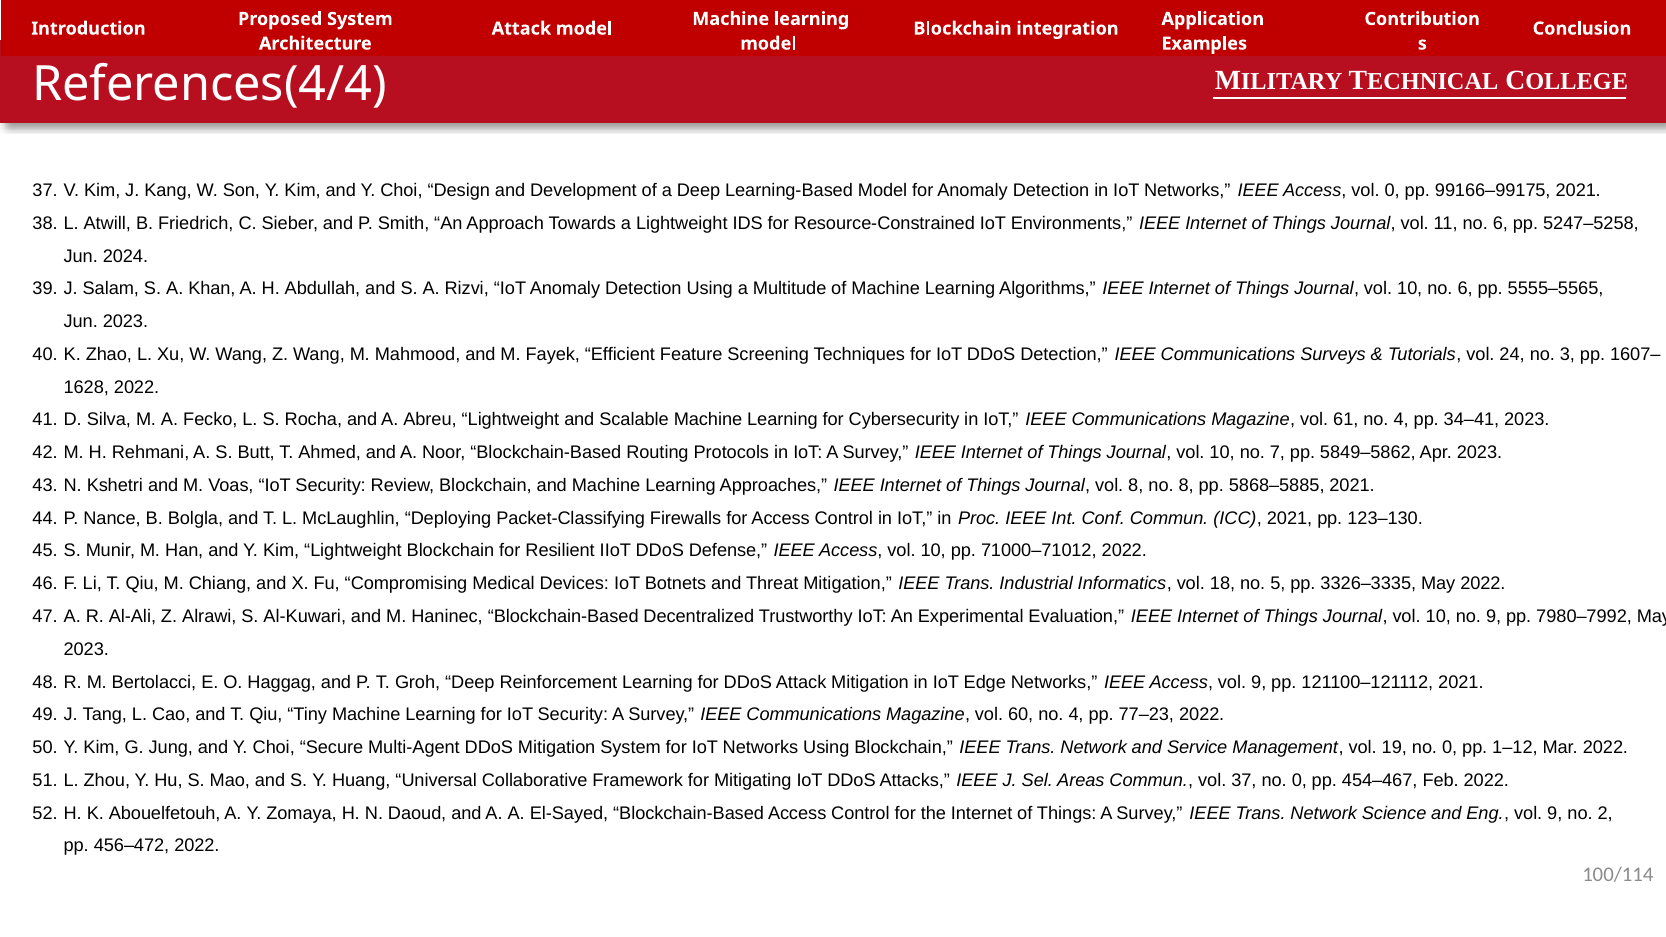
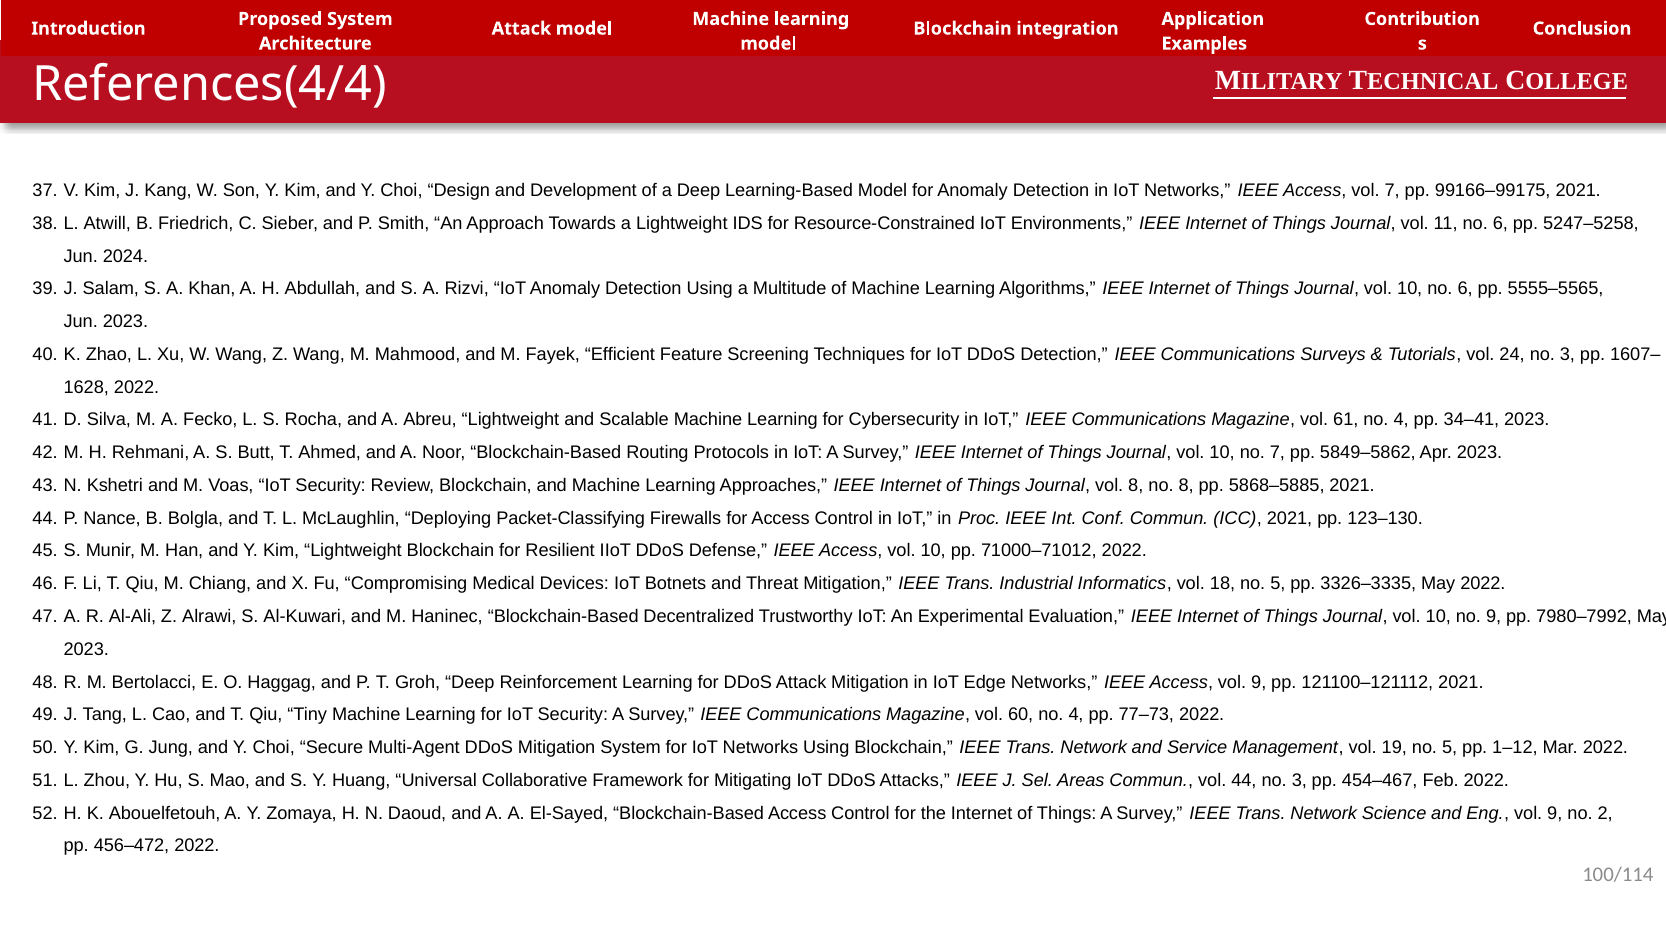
vol 0: 0 -> 7 (1392, 191)
77–23: 77–23 -> 77–73 (1146, 715)
19 no 0: 0 -> 5 (1450, 748)
vol 37: 37 -> 44 (1244, 780)
0: 0 -> 3 (1299, 780)
